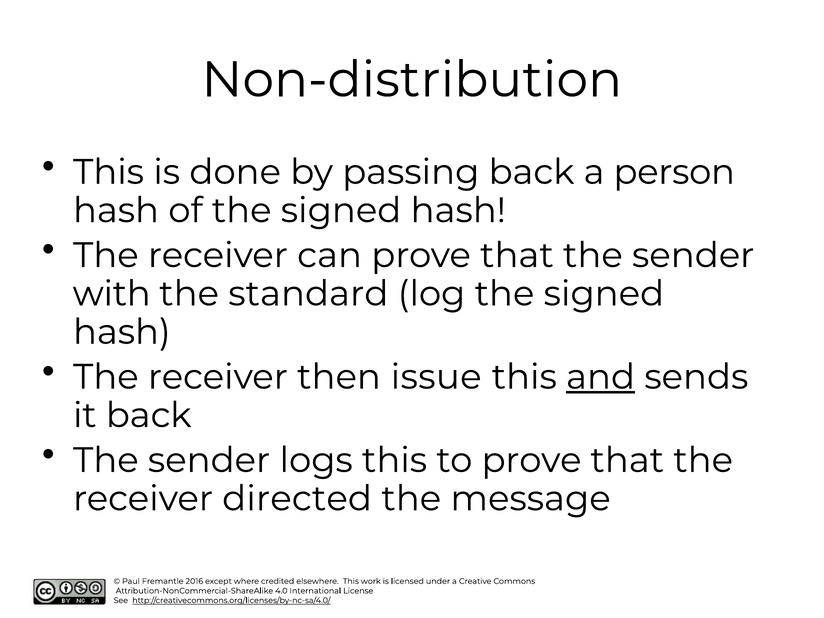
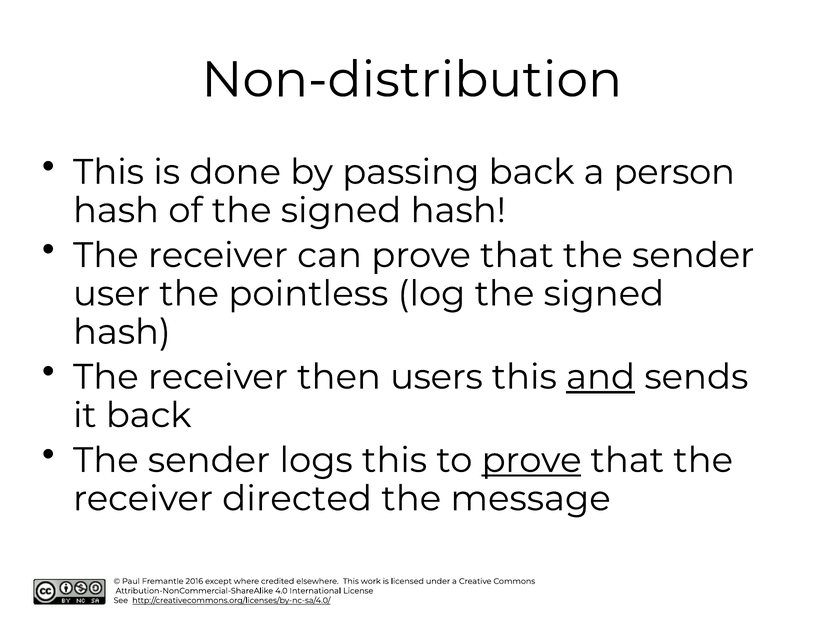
with: with -> user (111, 294)
standard: standard -> pointless (308, 294)
issue: issue -> users (436, 377)
prove underline: none -> present (532, 460)
